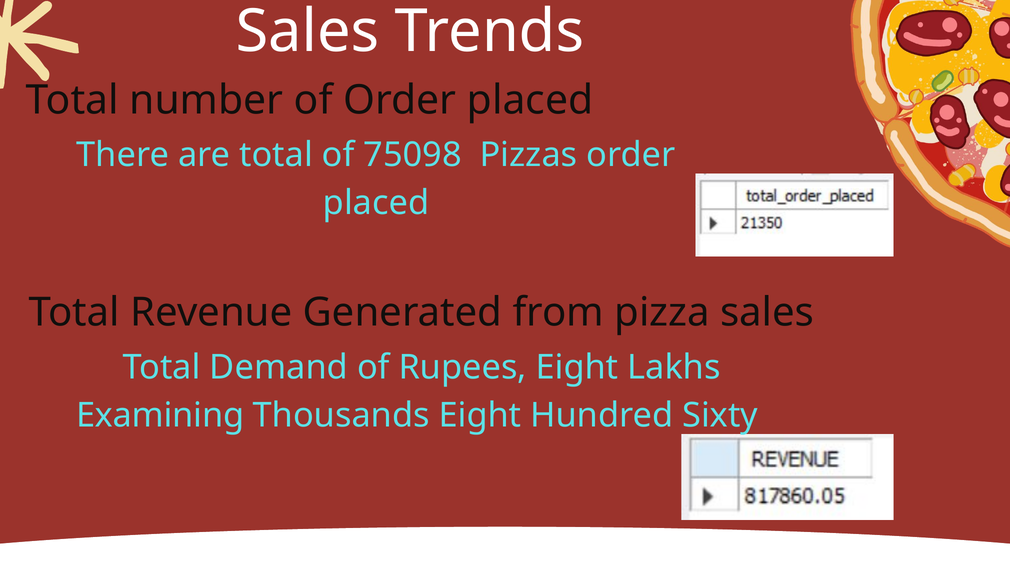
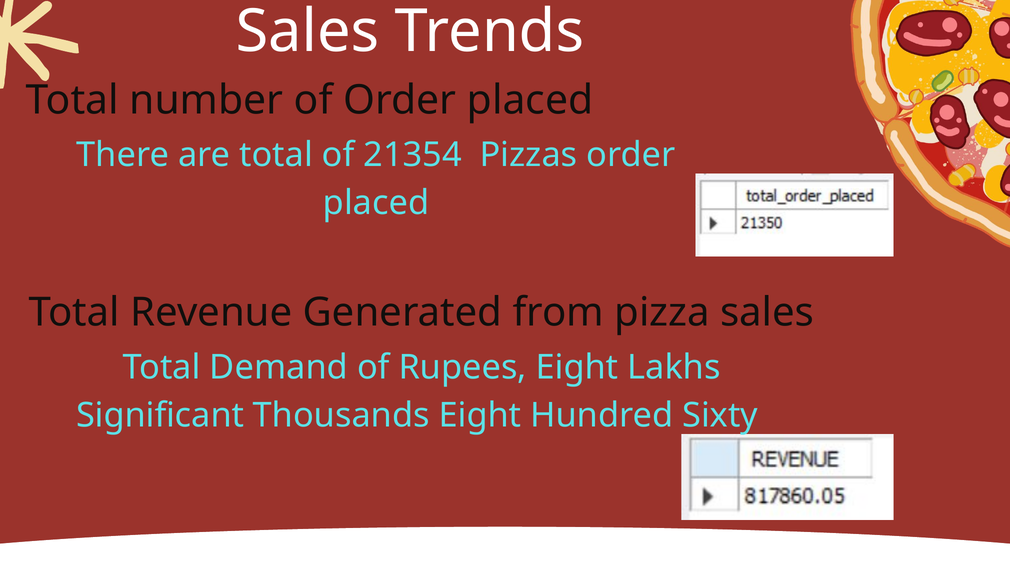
75098: 75098 -> 21354 (413, 155)
Examining: Examining -> Significant (160, 415)
